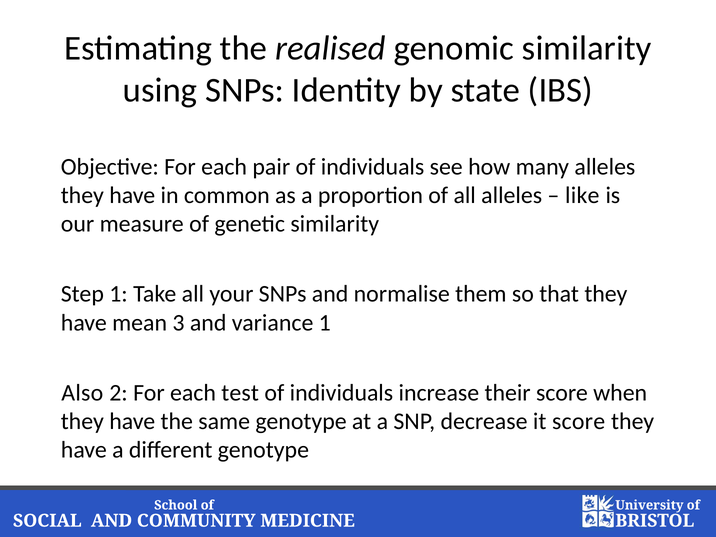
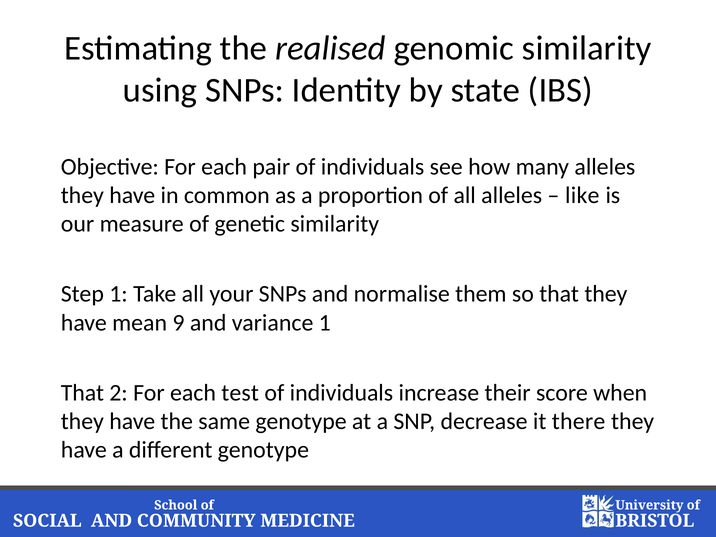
3: 3 -> 9 (179, 323)
Also: Also -> That (82, 393)
it score: score -> there (579, 421)
